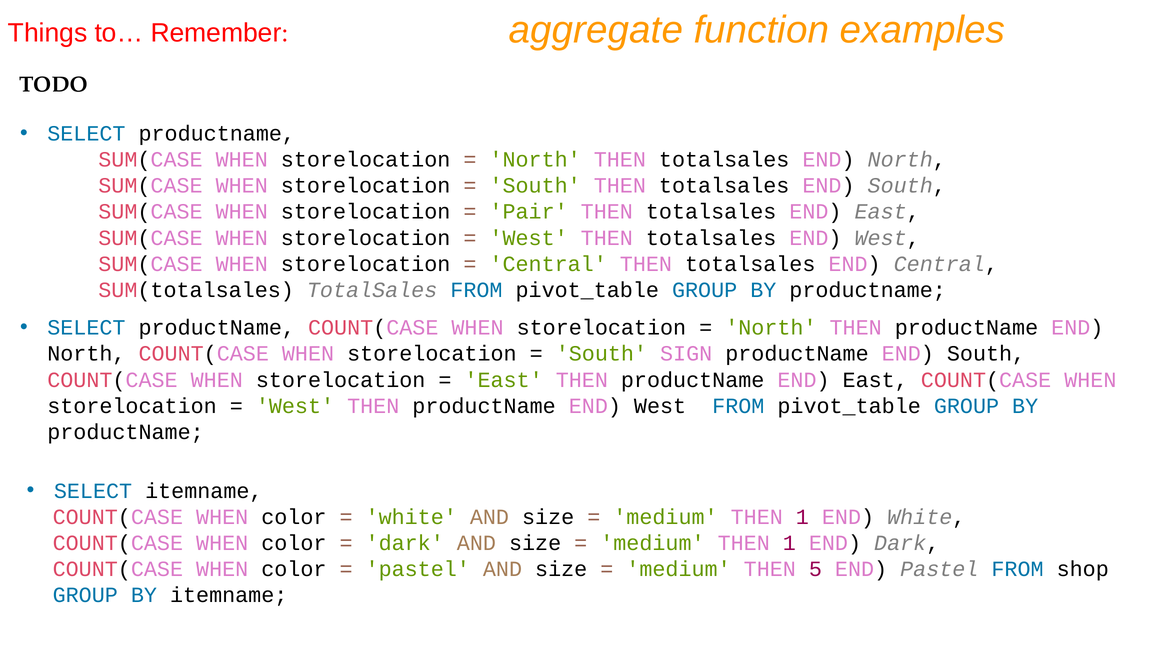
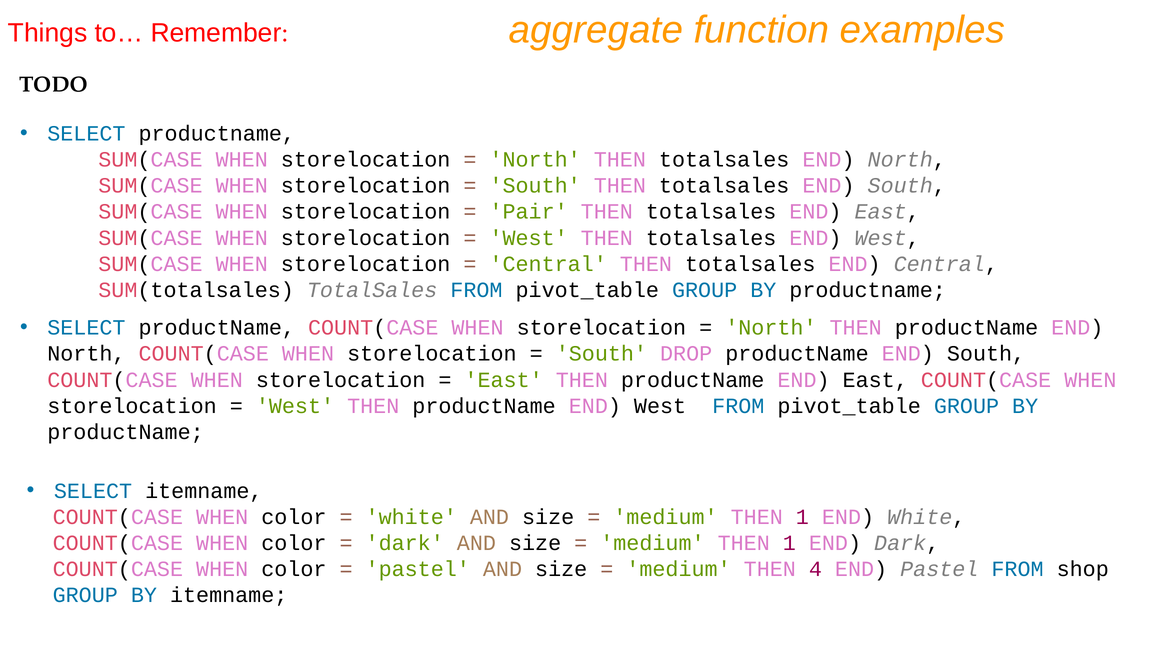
SIGN: SIGN -> DROP (686, 354)
5: 5 -> 4 (815, 569)
